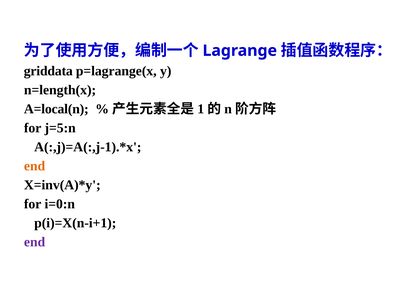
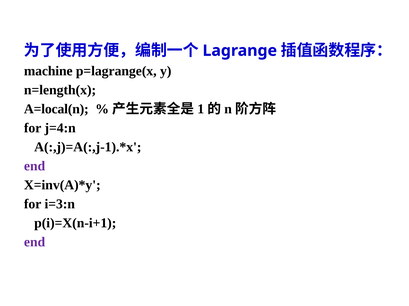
griddata: griddata -> machine (48, 71)
j=5:n: j=5:n -> j=4:n (60, 128)
end colour: orange -> purple (35, 166)
i=0:n: i=0:n -> i=3:n (60, 205)
